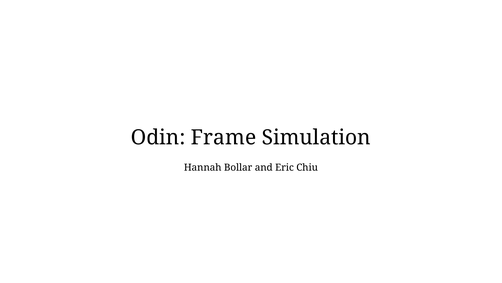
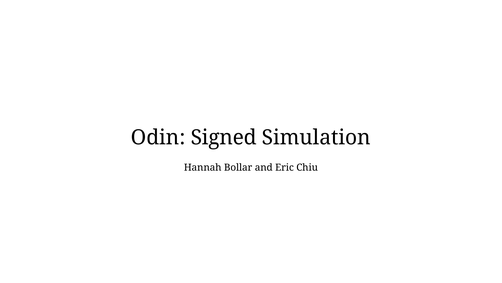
Frame: Frame -> Signed (224, 137)
